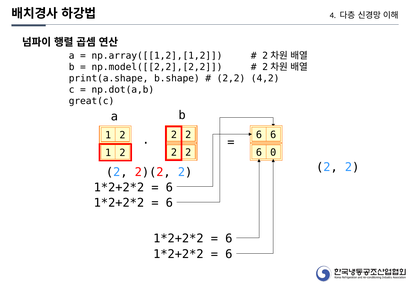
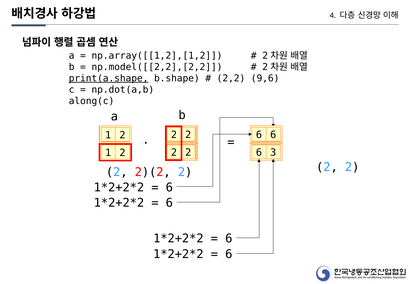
print(a.shape underline: none -> present (109, 78)
4,2: 4,2 -> 9,6 (265, 78)
great(c: great(c -> along(c (92, 101)
0: 0 -> 3 (273, 152)
